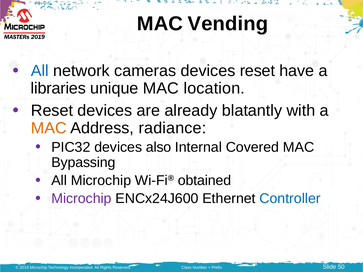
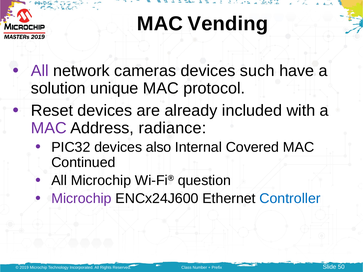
All colour: blue -> purple (40, 71)
devices reset: reset -> such (257, 71)
libraries: libraries -> solution (58, 88)
location: location -> protocol (214, 88)
blatantly: blatantly -> included (252, 111)
MAC colour: orange -> purple (49, 128)
Bypassing: Bypassing -> Continued (83, 163)
obtained: obtained -> question (204, 181)
